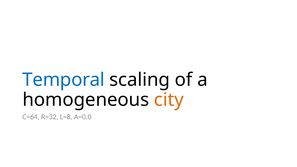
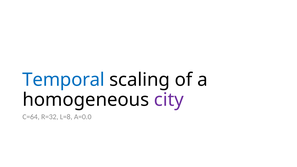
city colour: orange -> purple (169, 100)
